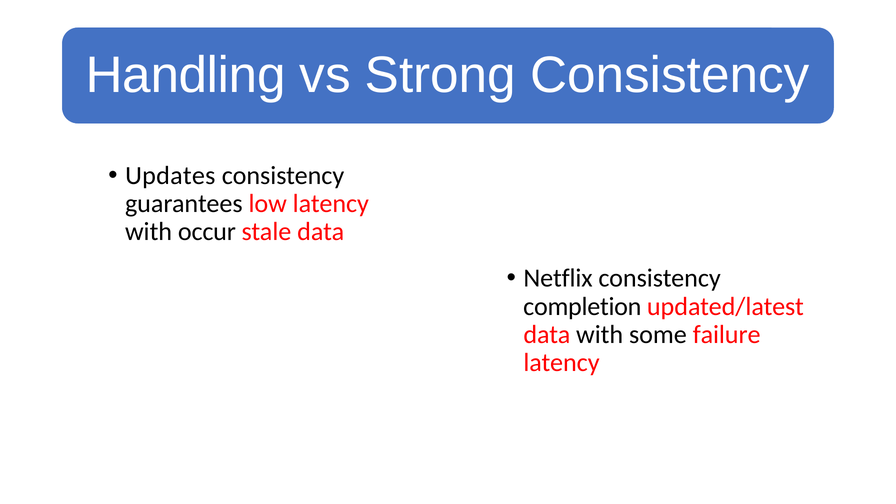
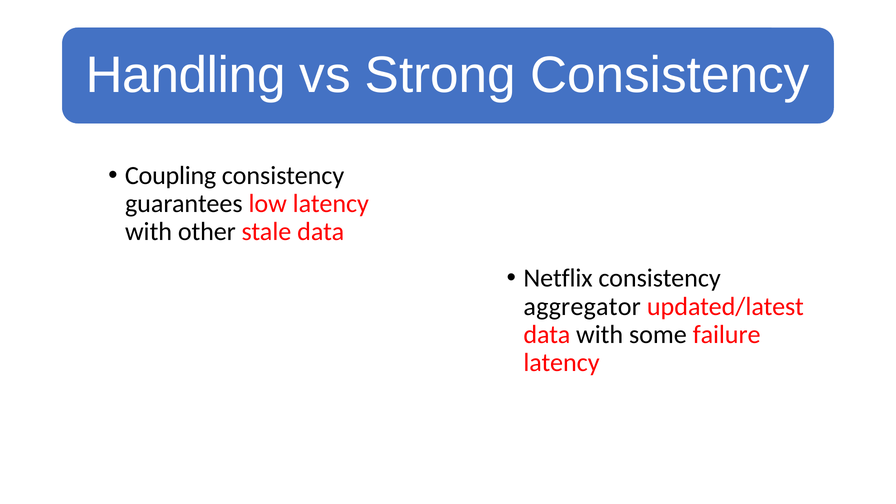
Updates: Updates -> Coupling (171, 175)
occur: occur -> other (207, 232)
completion: completion -> aggregator (582, 306)
